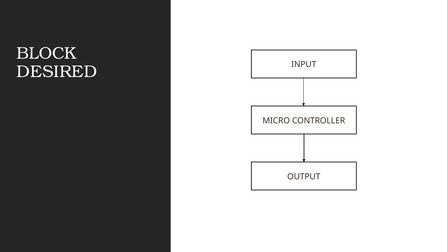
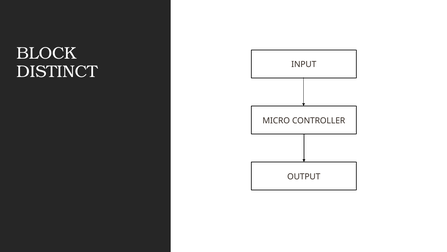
DESIRED: DESIRED -> DISTINCT (57, 71)
